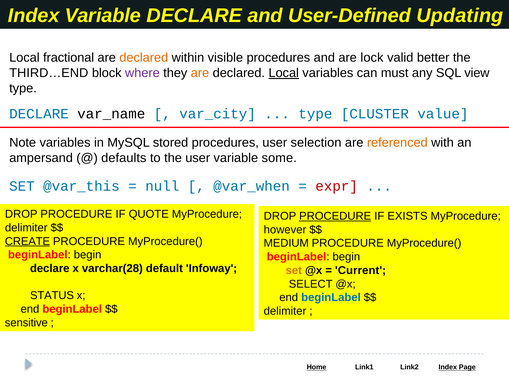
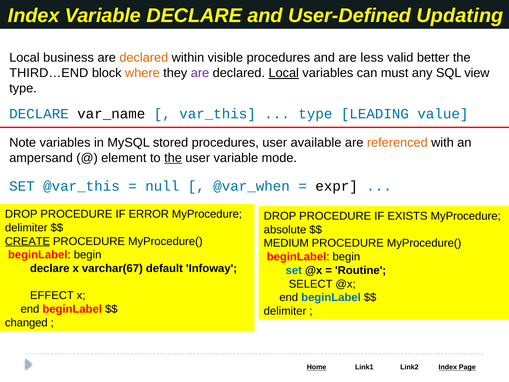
fractional: fractional -> business (69, 58)
lock: lock -> less (372, 58)
where colour: purple -> orange (142, 73)
are colour: orange -> purple (200, 73)
var_city: var_city -> var_this (218, 114)
CLUSTER: CLUSTER -> LEADING (375, 114)
selection: selection -> available (316, 143)
defaults: defaults -> element (124, 158)
the underline: none -> present (173, 158)
some: some -> mode (279, 158)
expr colour: red -> black (337, 186)
QUOTE: QUOTE -> ERROR (149, 214)
PROCEDURE underline: present -> none (335, 216)
however: however -> absolute (285, 229)
varchar(28: varchar(28 -> varchar(67 (112, 268)
set colour: orange -> blue (294, 270)
Current: Current -> Routine (361, 270)
STATUS: STATUS -> EFFECT (52, 295)
sensitive: sensitive -> changed (26, 323)
